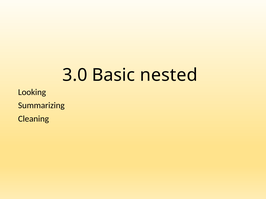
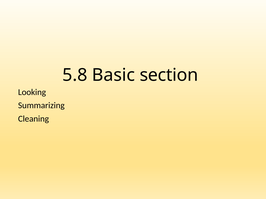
3.0: 3.0 -> 5.8 (75, 75)
nested: nested -> section (169, 75)
